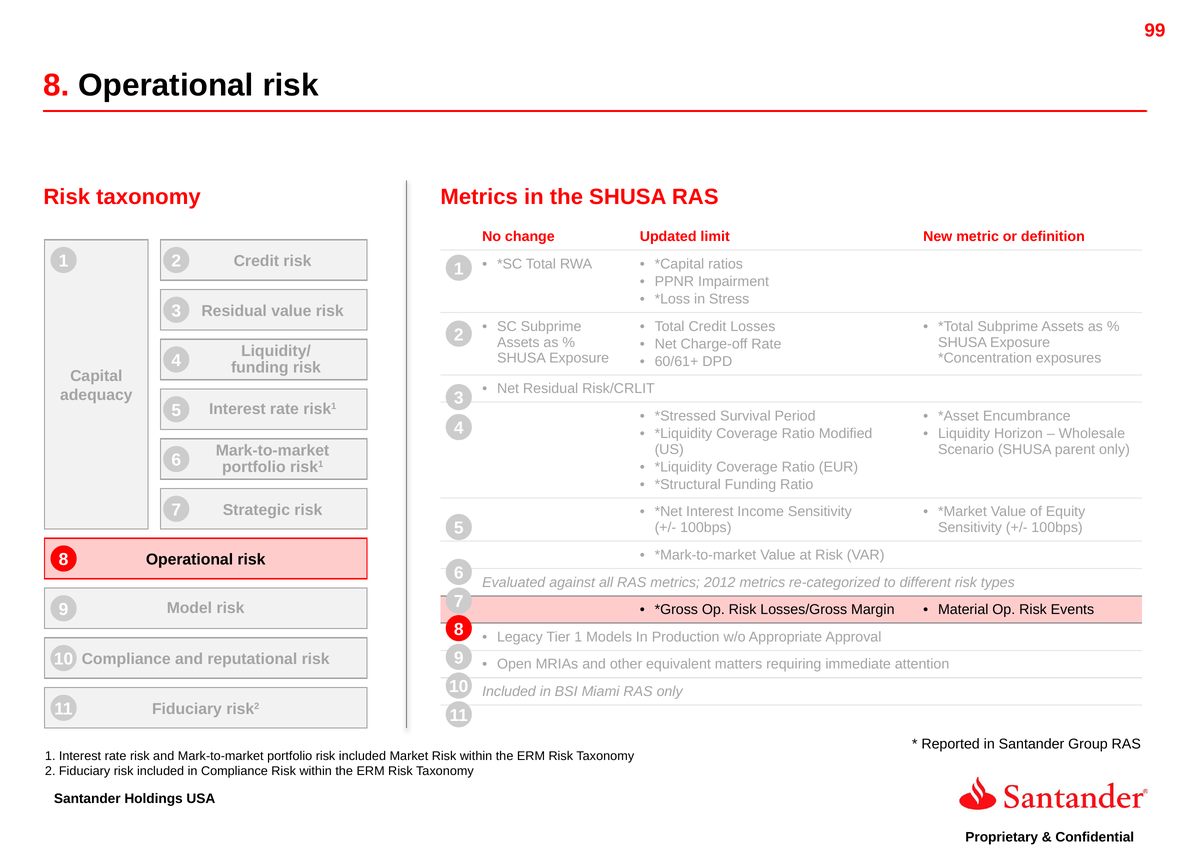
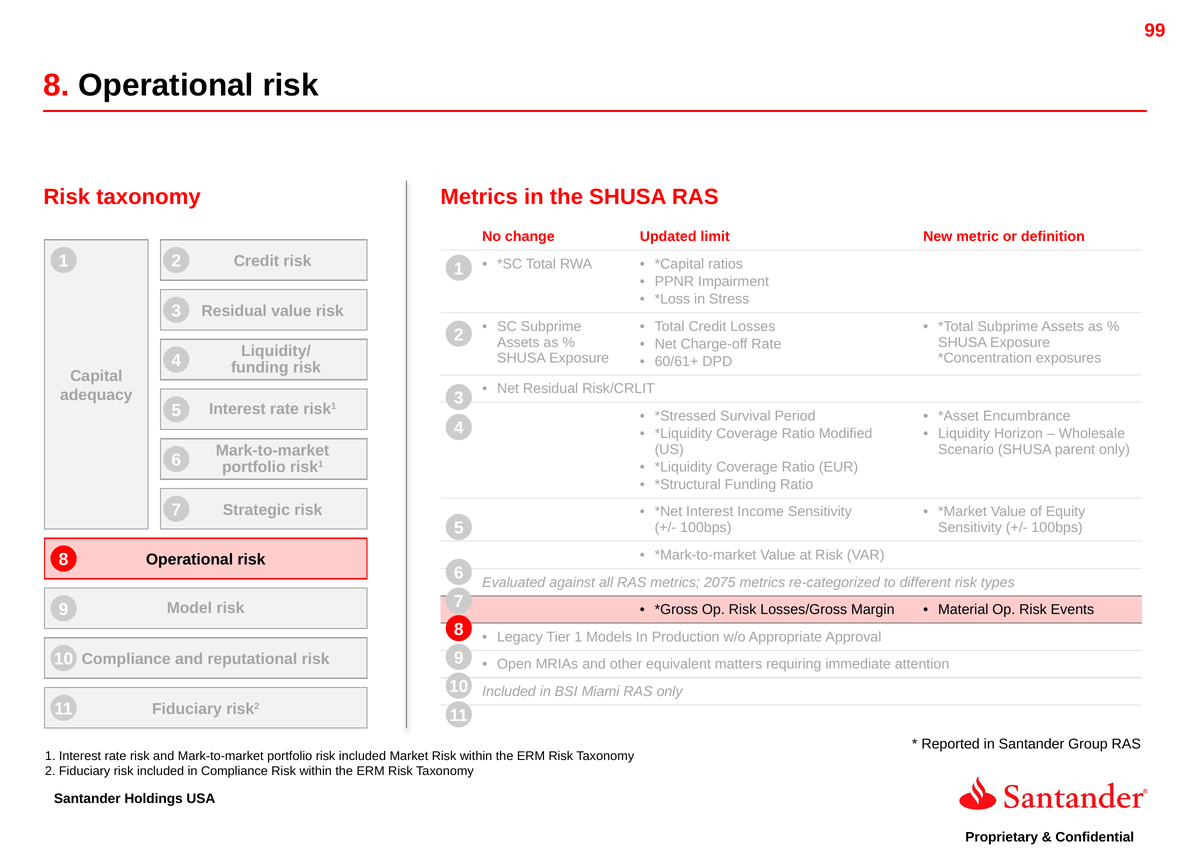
2012: 2012 -> 2075 (720, 582)
